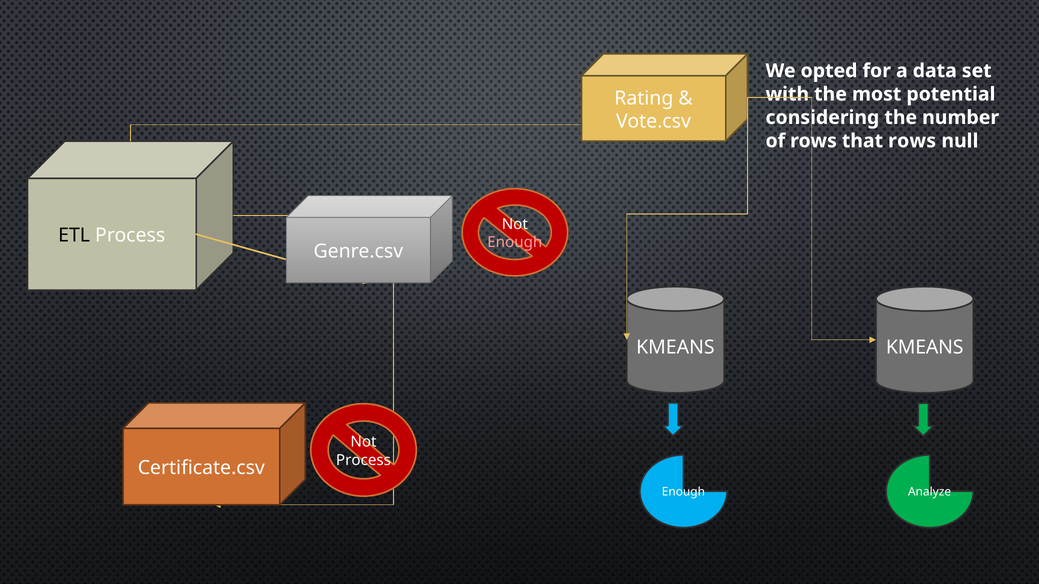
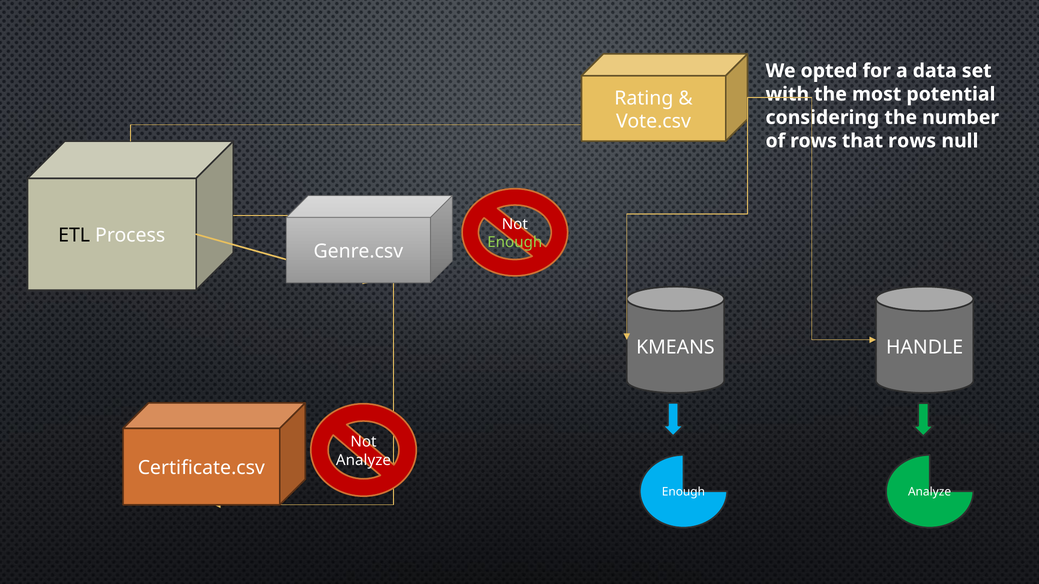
Enough colour: pink -> light green (515, 243)
KMEANS KMEANS: KMEANS -> HANDLE (925, 347)
Process: Process -> Analyze (363, 460)
